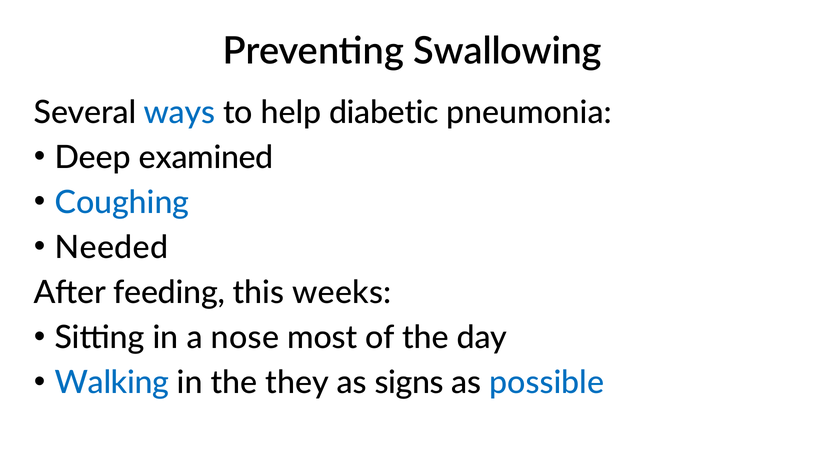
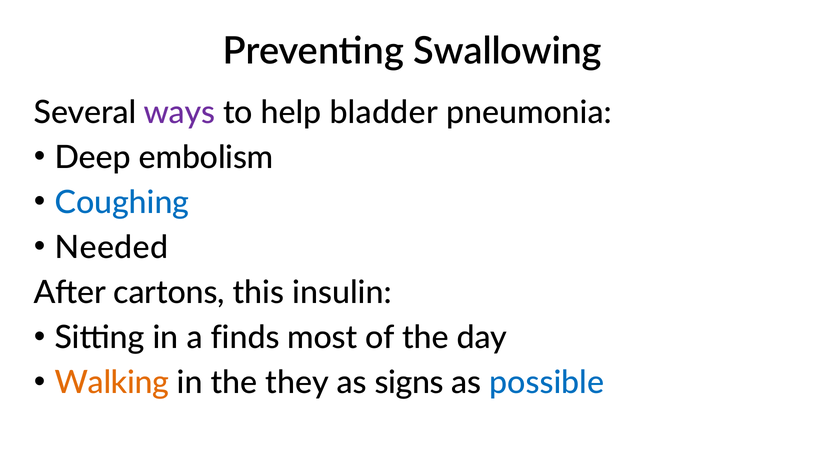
ways colour: blue -> purple (180, 113)
diabetic: diabetic -> bladder (384, 113)
examined: examined -> embolism (206, 158)
feeding: feeding -> cartons (169, 293)
weeks: weeks -> insulin (342, 293)
nose: nose -> finds (245, 338)
Walking colour: blue -> orange (112, 383)
